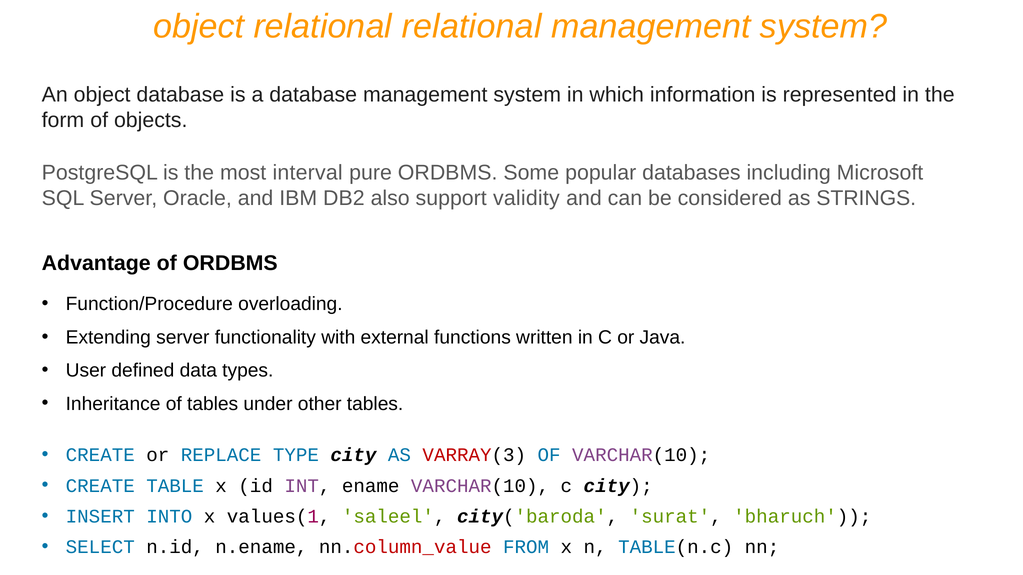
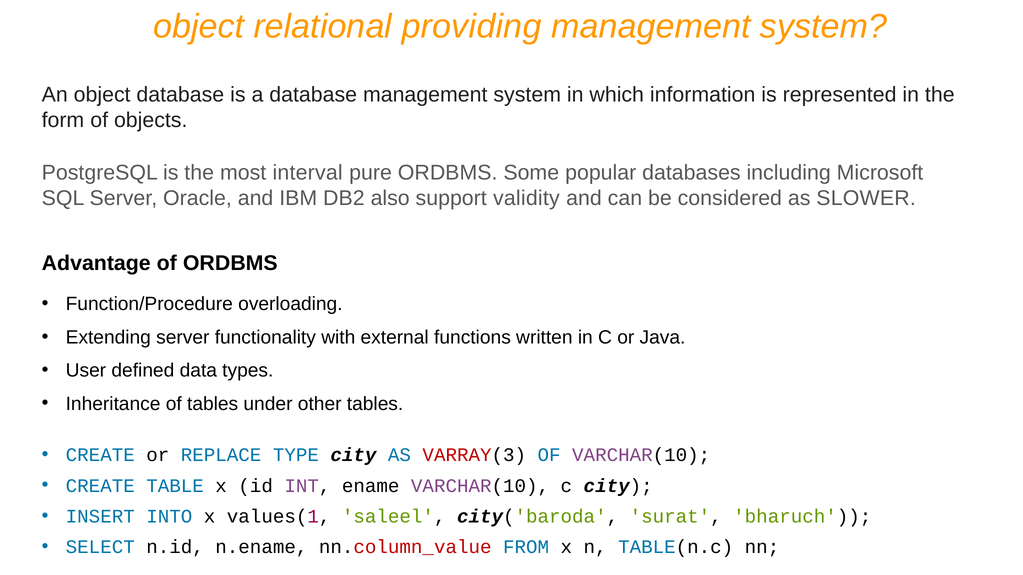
relational relational: relational -> providing (472, 27)
STRINGS: STRINGS -> SLOWER (866, 198)
